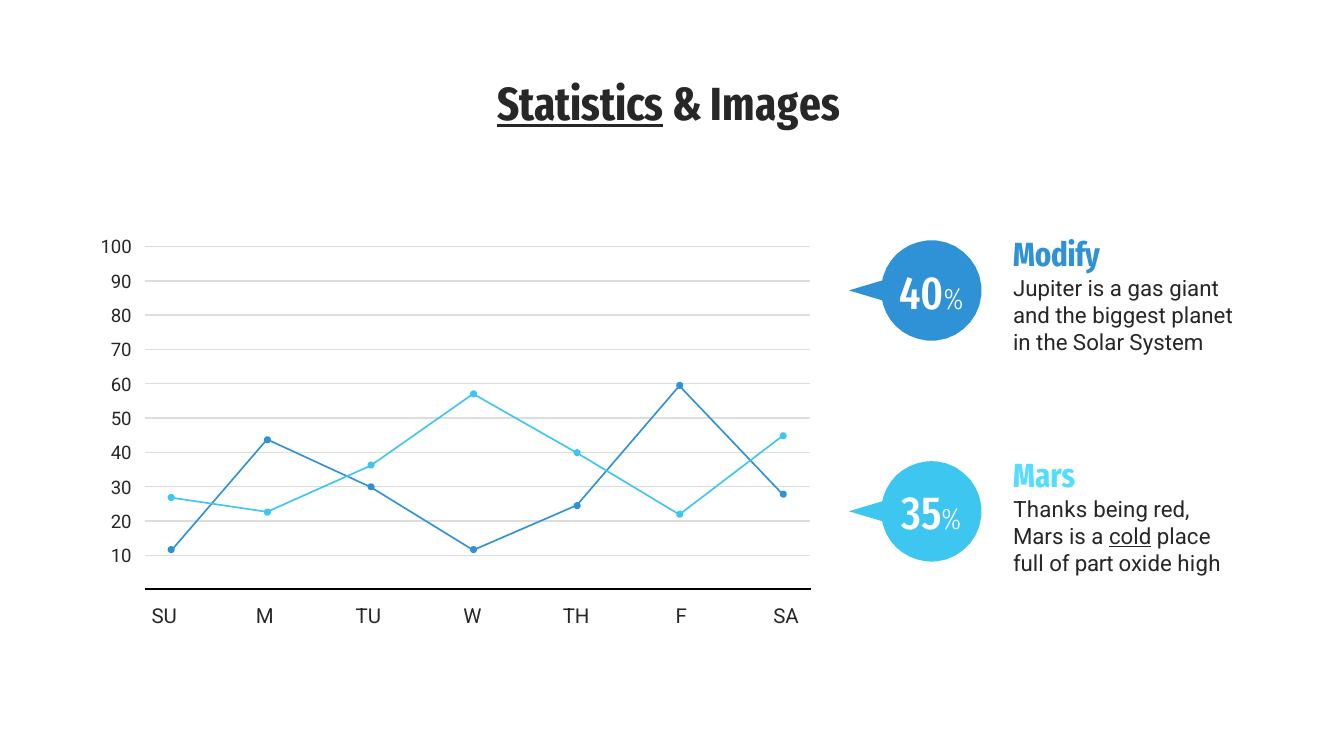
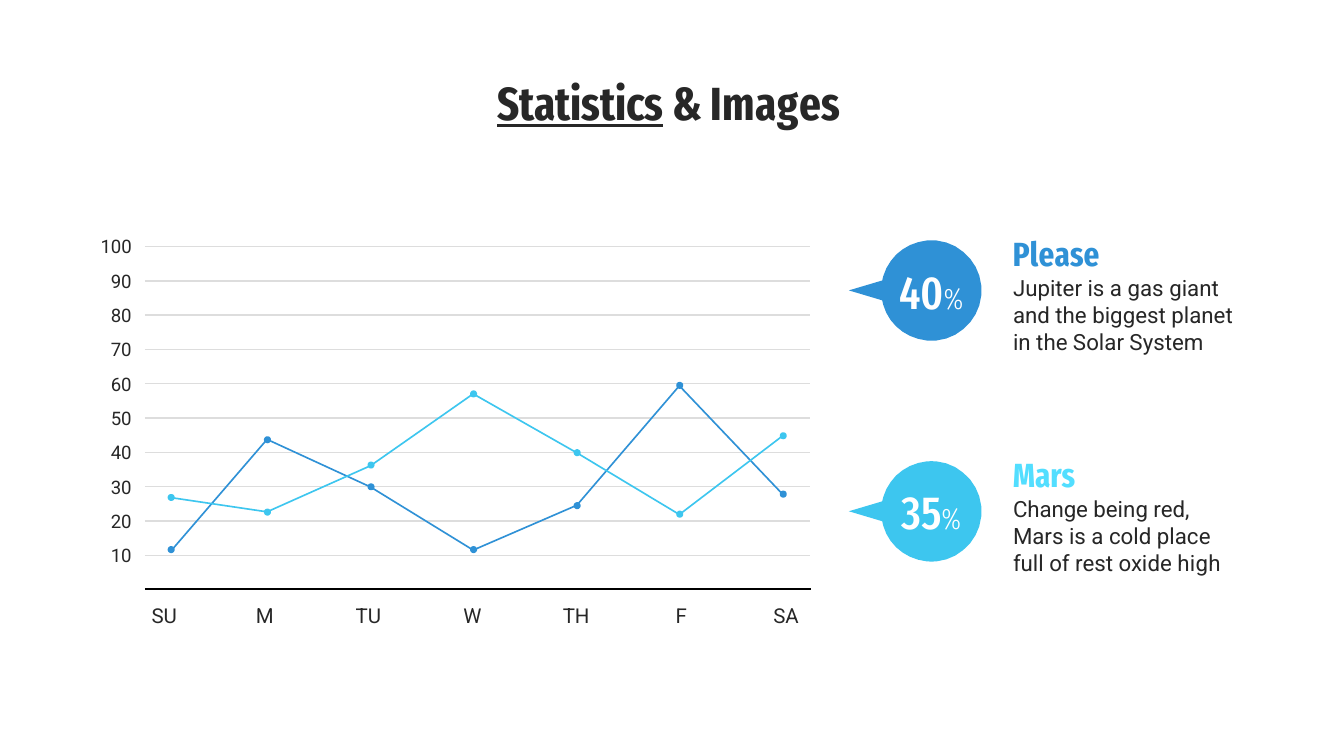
Modify: Modify -> Please (1056, 256)
Thanks: Thanks -> Change (1050, 510)
cold underline: present -> none (1130, 537)
part: part -> rest (1094, 564)
